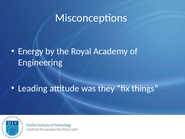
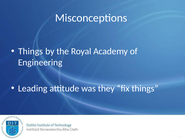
Energy: Energy -> Things (31, 51)
